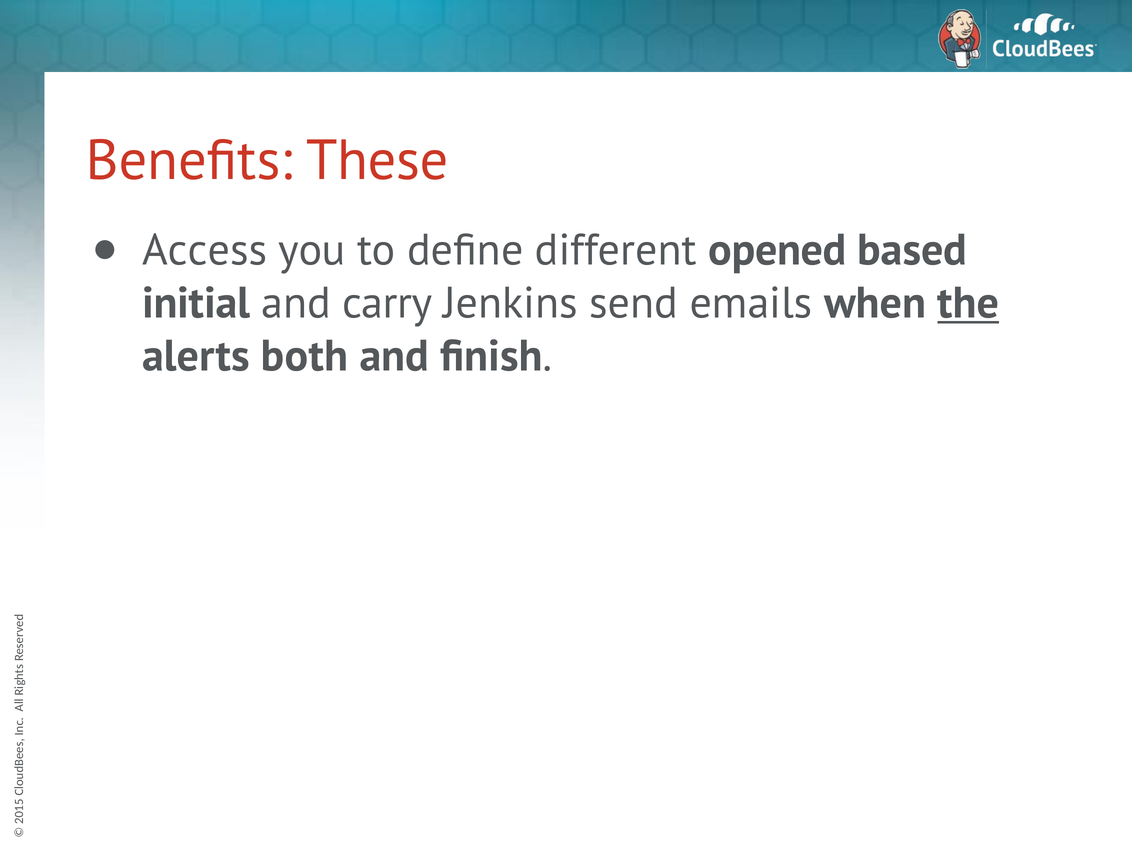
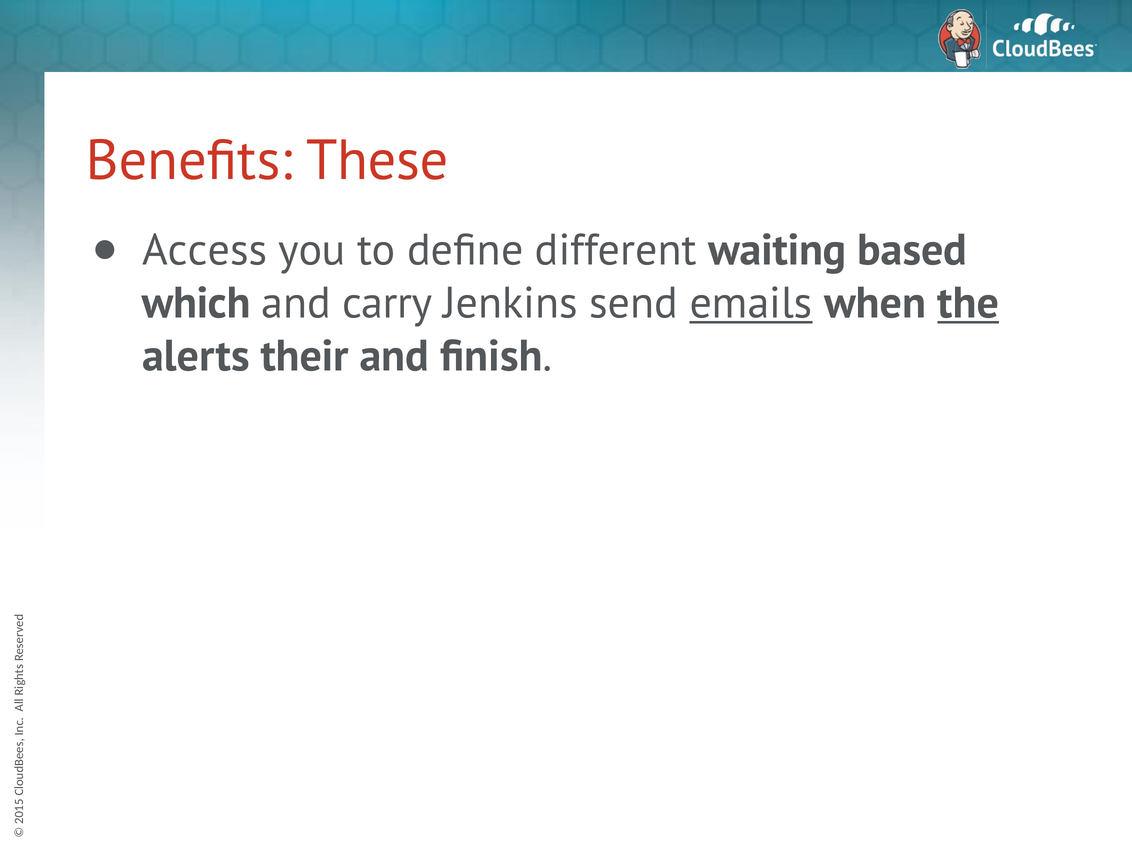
opened: opened -> waiting (777, 250)
initial: initial -> which (196, 303)
emails underline: none -> present (751, 303)
both: both -> their (305, 356)
